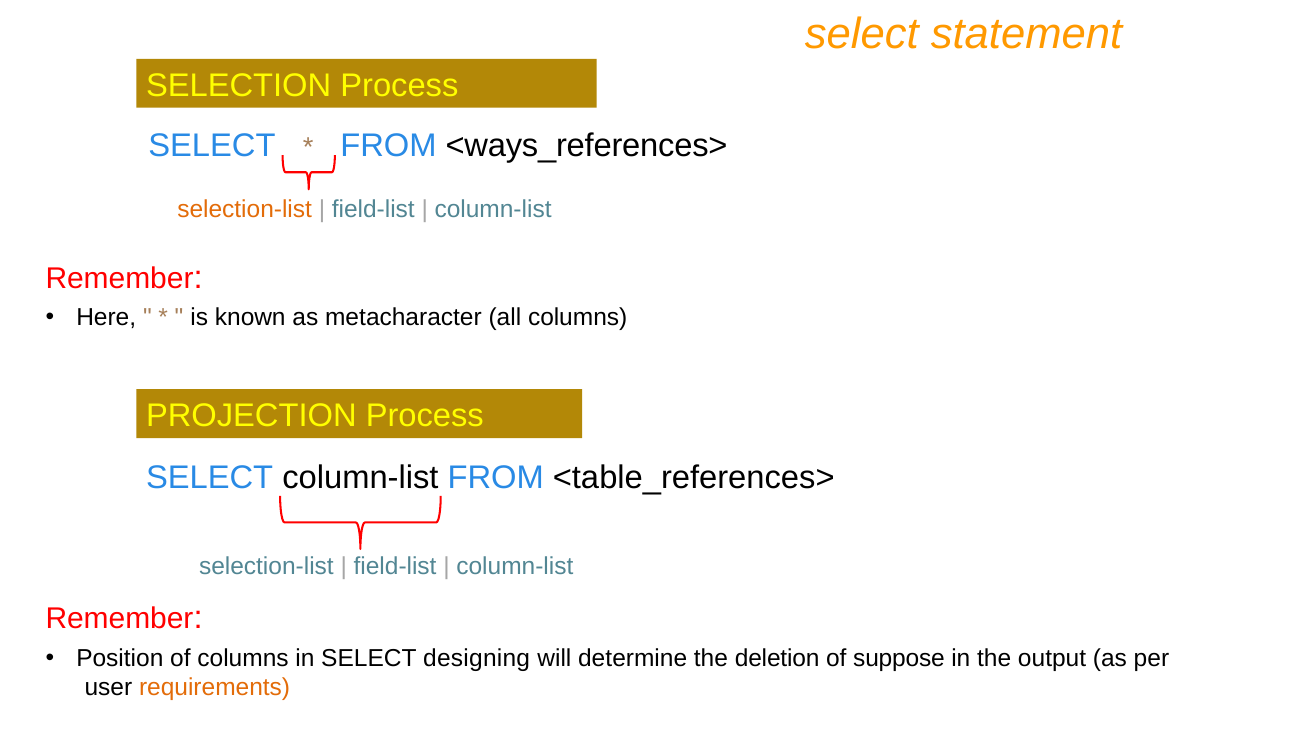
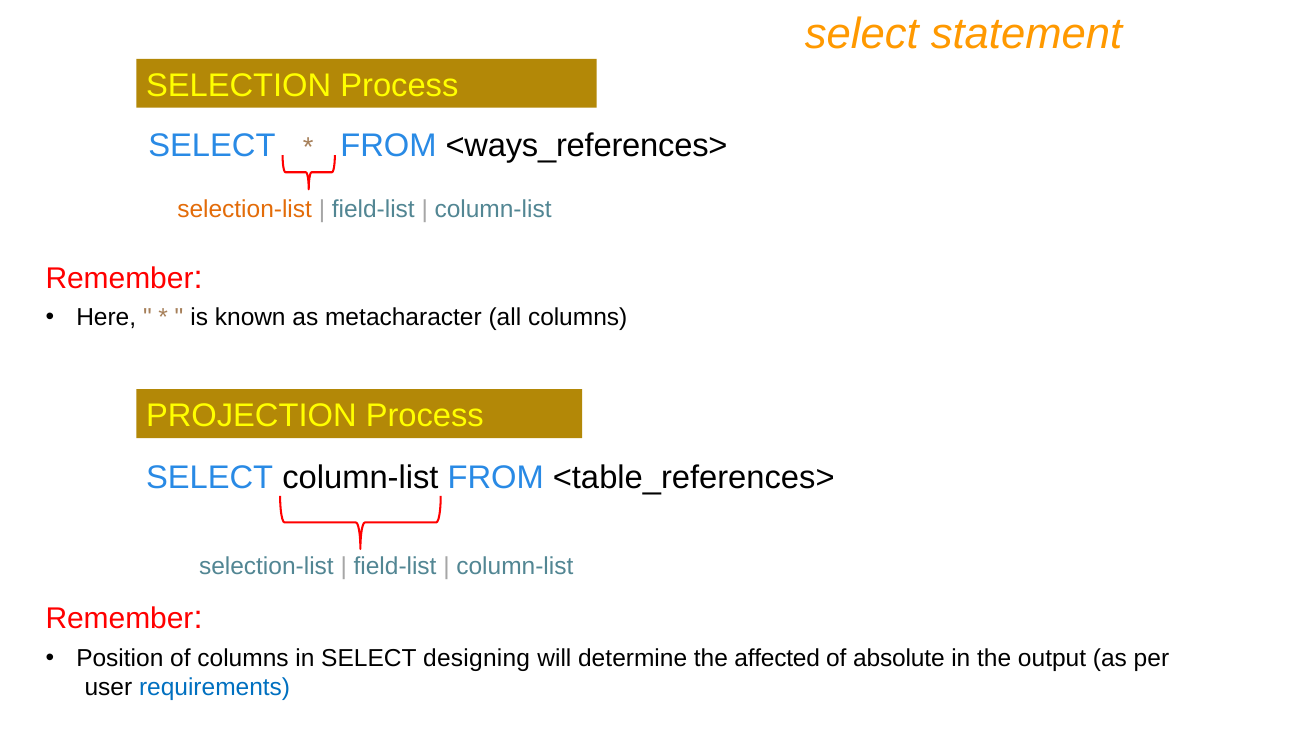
deletion: deletion -> affected (777, 659)
suppose: suppose -> absolute (899, 659)
requirements colour: orange -> blue (215, 688)
